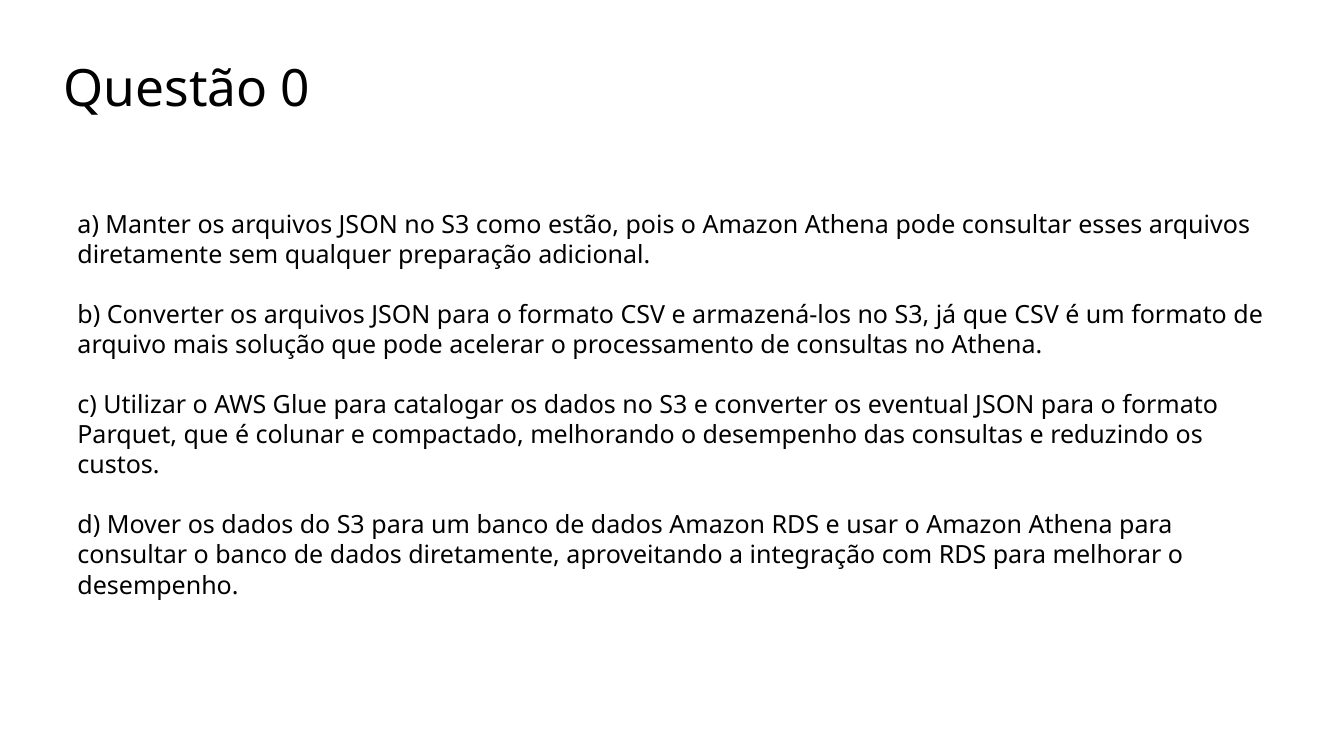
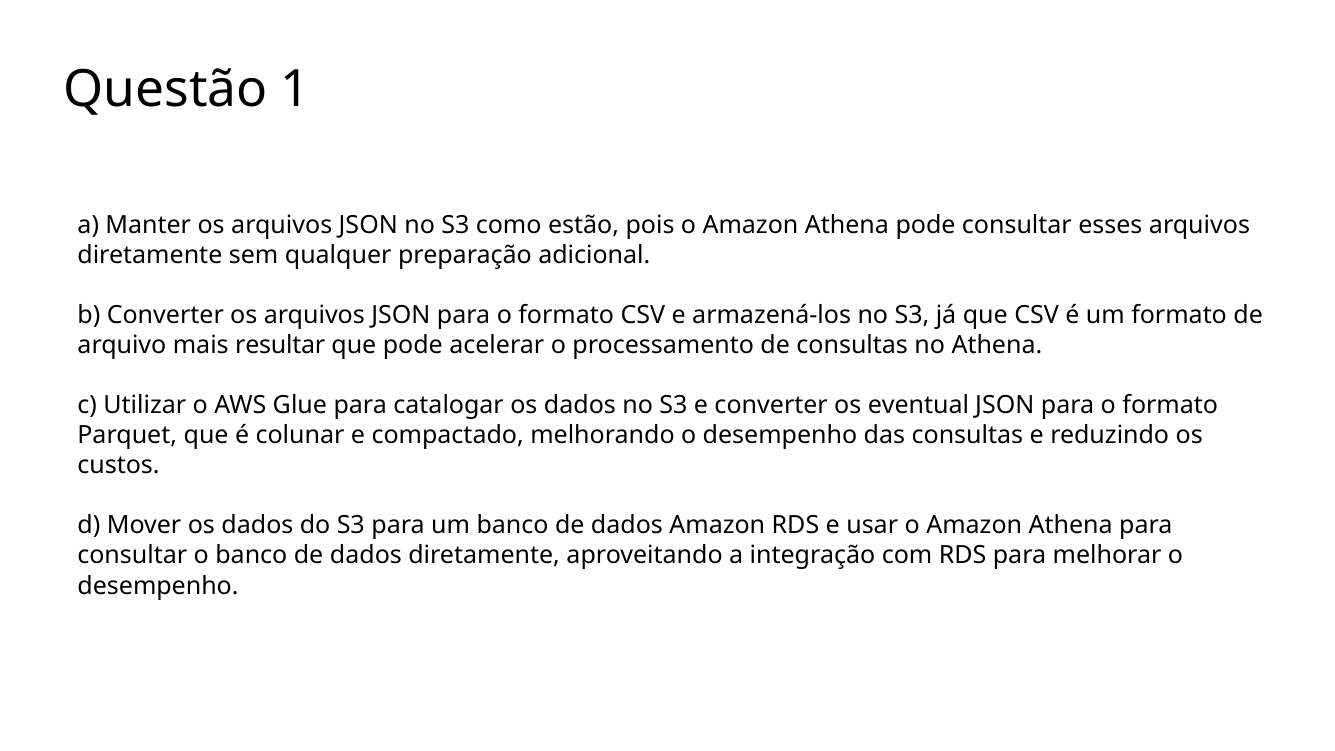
0: 0 -> 1 (296, 89)
solução: solução -> resultar (280, 345)
